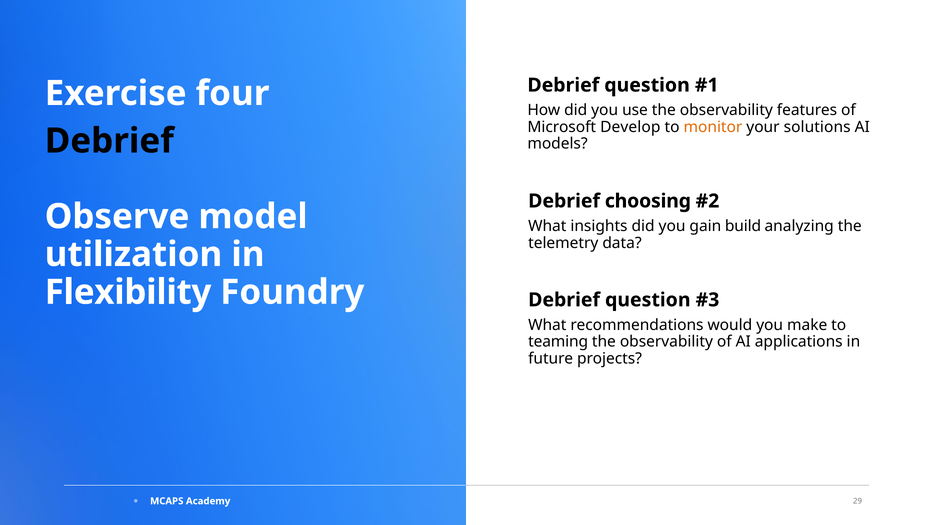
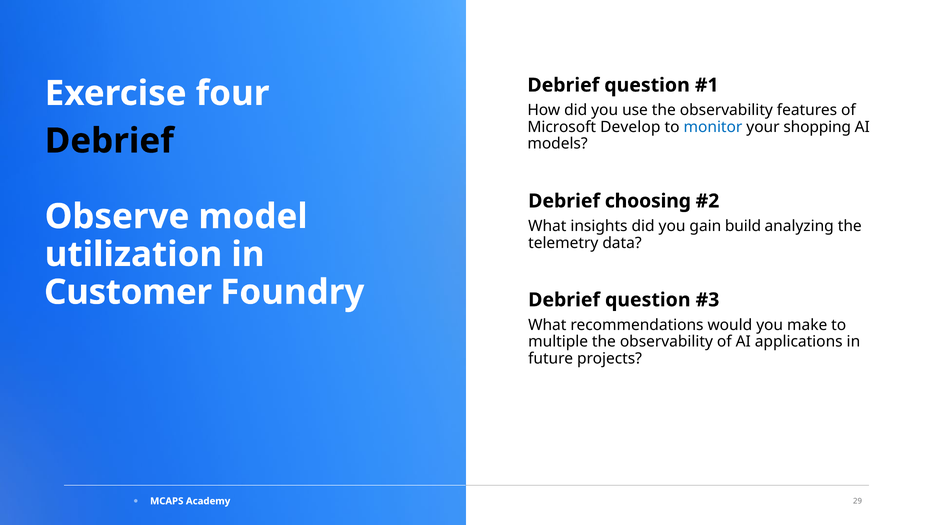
monitor colour: orange -> blue (713, 127)
solutions: solutions -> shopping (817, 127)
Flexibility: Flexibility -> Customer (128, 292)
teaming: teaming -> multiple (558, 342)
